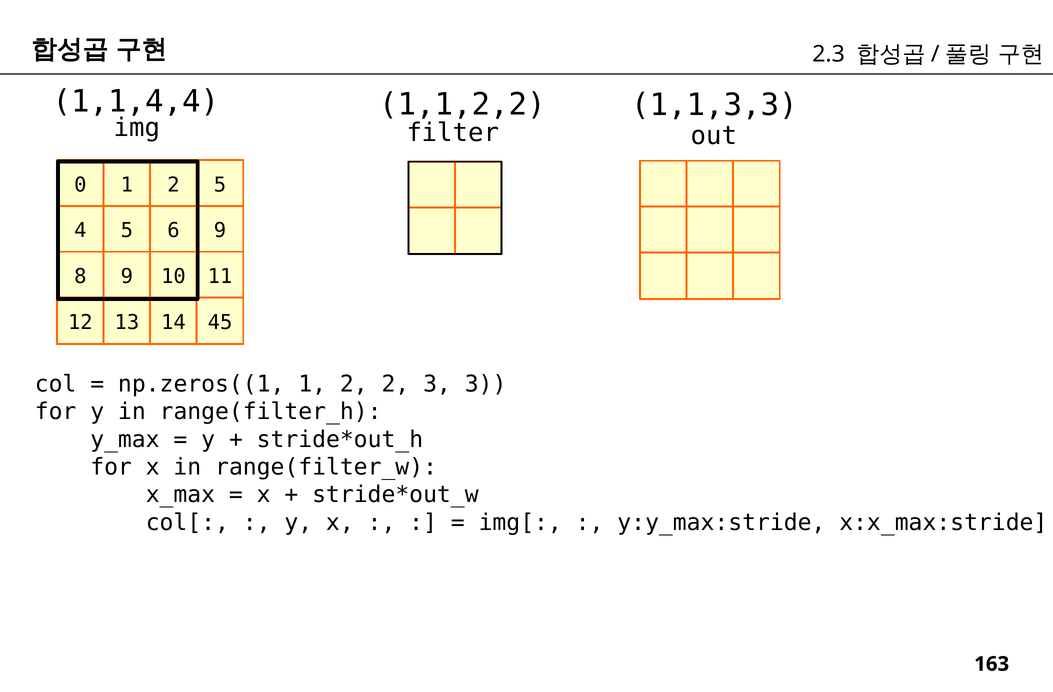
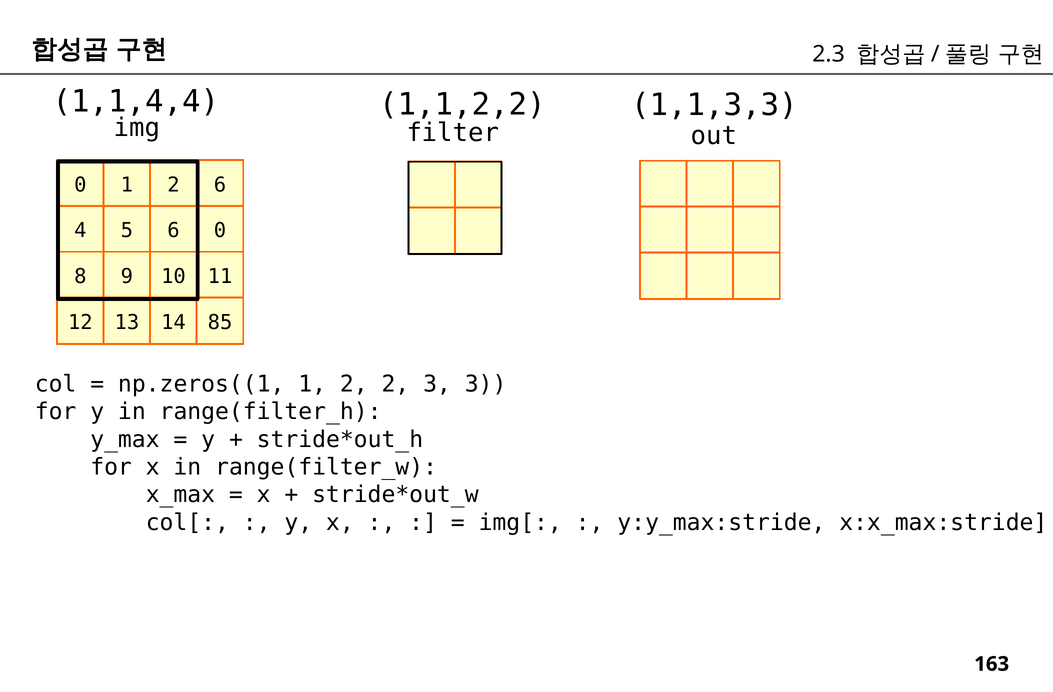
2 5: 5 -> 6 (220, 185)
6 9: 9 -> 0 (220, 231)
45: 45 -> 85 (220, 322)
